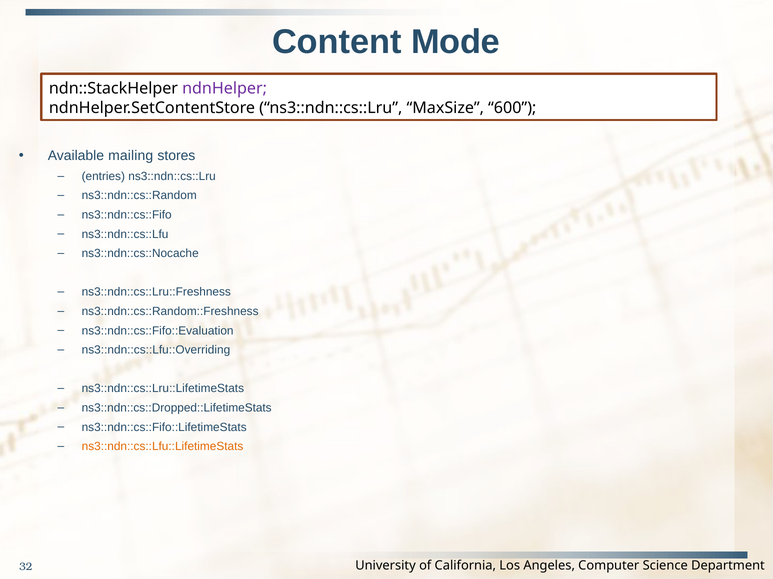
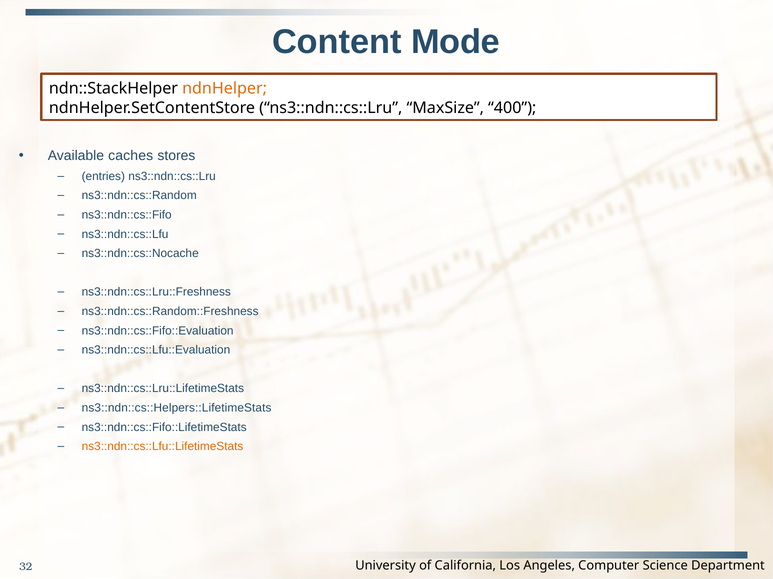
ndnHelper colour: purple -> orange (225, 89)
600: 600 -> 400 (512, 108)
mailing: mailing -> caches (131, 156)
ns3::ndn::cs::Lfu::Overriding: ns3::ndn::cs::Lfu::Overriding -> ns3::ndn::cs::Lfu::Evaluation (156, 350)
ns3::ndn::cs::Dropped::LifetimeStats: ns3::ndn::cs::Dropped::LifetimeStats -> ns3::ndn::cs::Helpers::LifetimeStats (177, 408)
